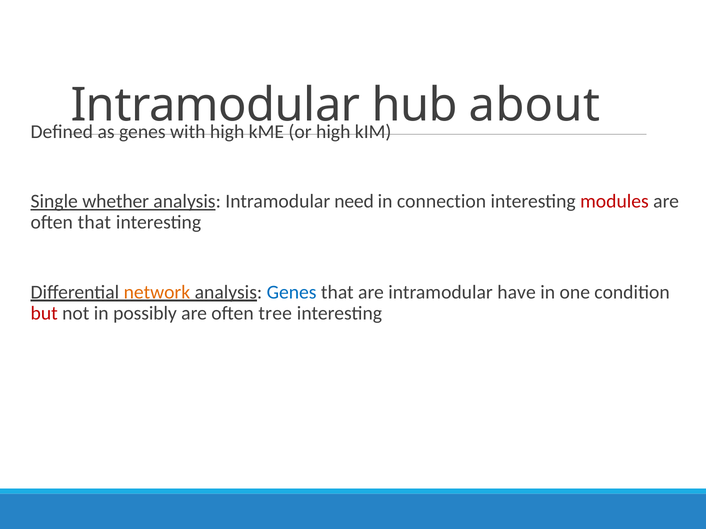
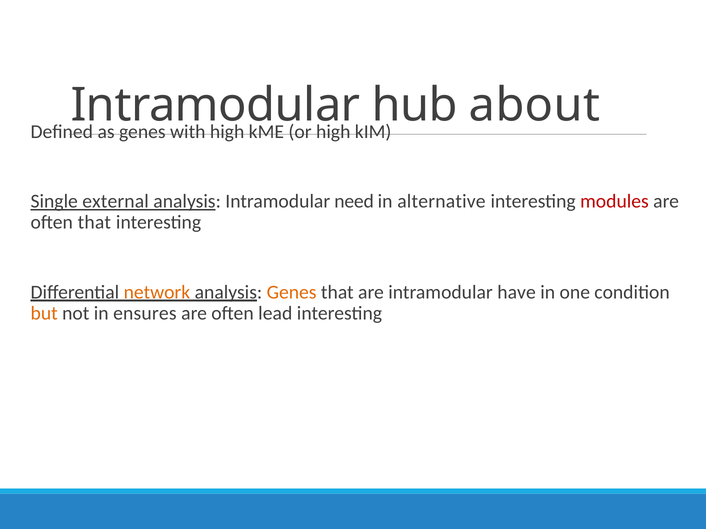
whether: whether -> external (116, 201)
connection: connection -> alternative (441, 201)
Genes colour: blue -> orange (292, 292)
but colour: red -> orange (44, 314)
possibly: possibly -> ensures (145, 314)
tree: tree -> lead (275, 314)
